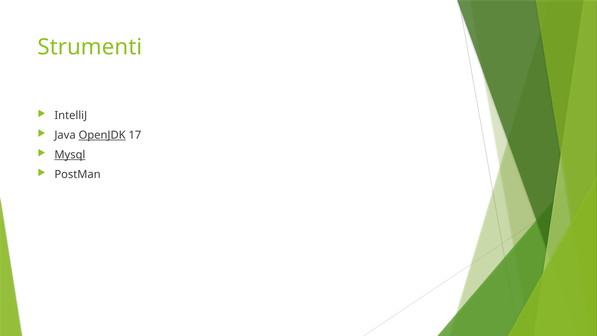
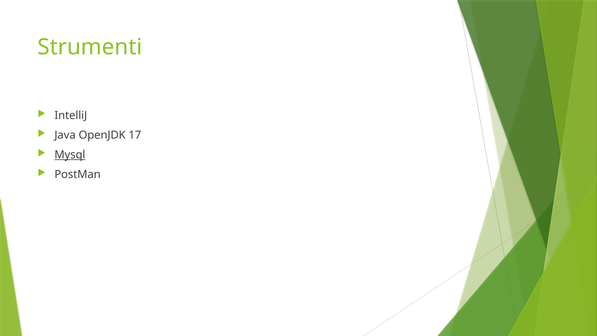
OpenJDK underline: present -> none (102, 135)
